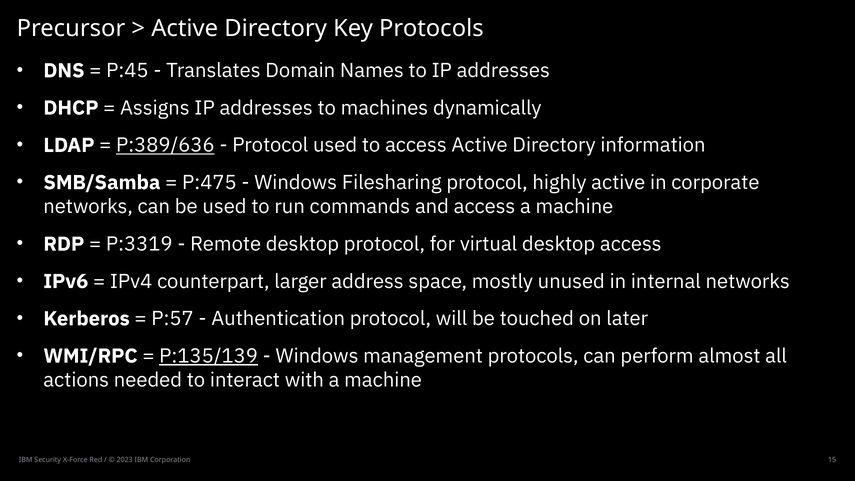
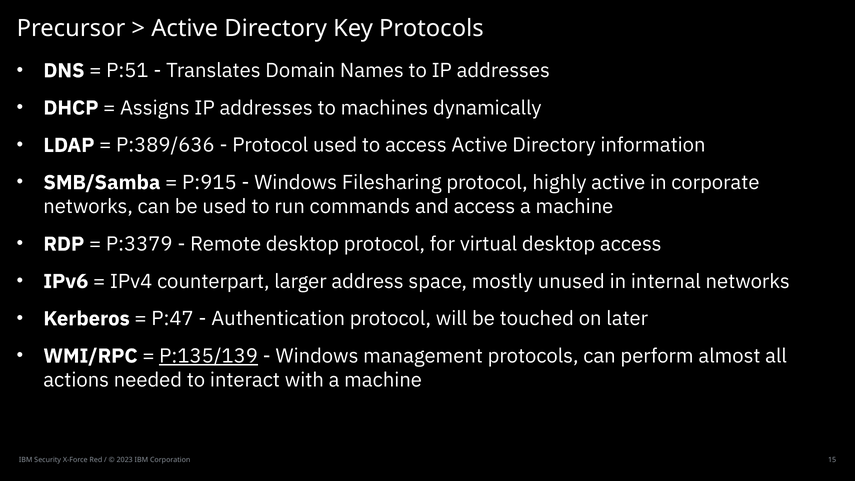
P:45: P:45 -> P:51 (127, 71)
P:389/636 underline: present -> none (165, 145)
P:475: P:475 -> P:915 (209, 183)
P:3319: P:3319 -> P:3379 (139, 244)
P:57: P:57 -> P:47 (172, 319)
